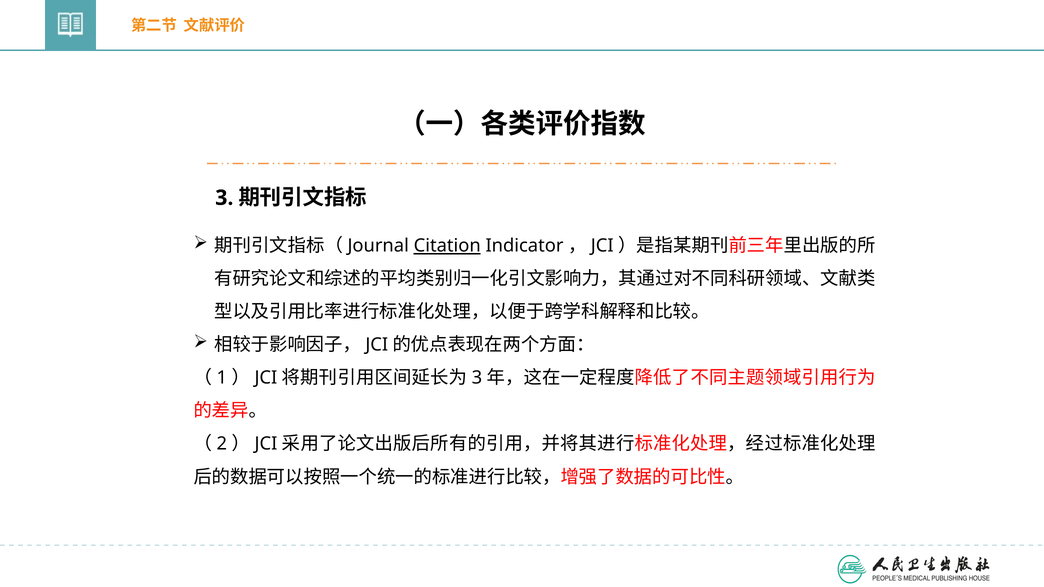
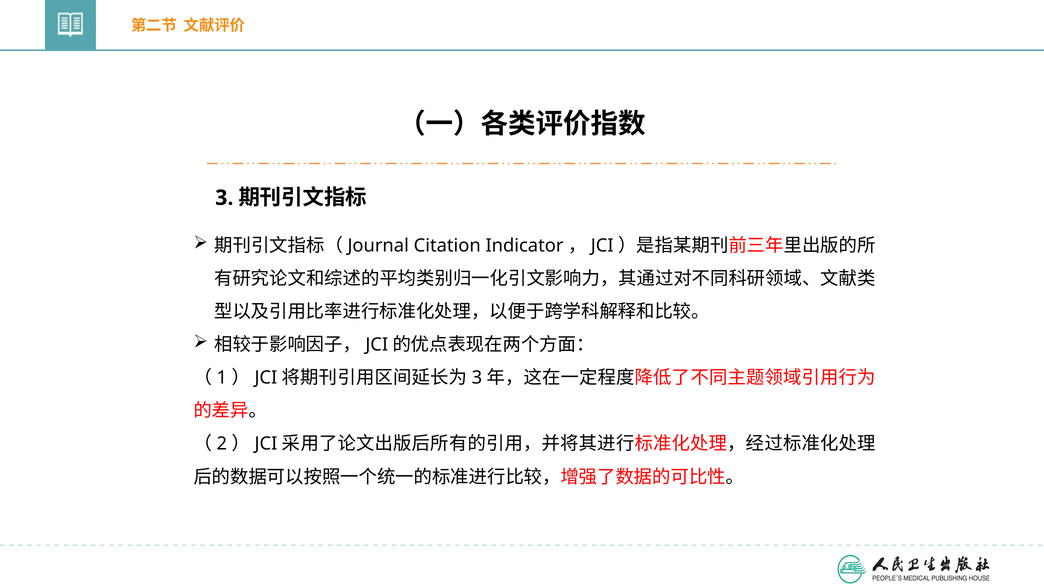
Citation underline: present -> none (447, 246)
